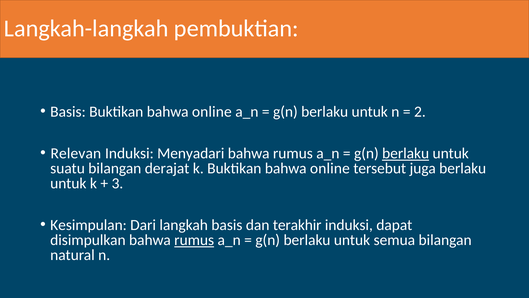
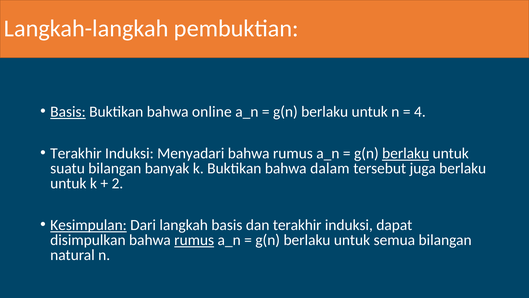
Basis underline: none -> present (68, 112)
2: 2 -> 4 (420, 112)
Relevan: Relevan -> Terakhir (76, 153)
derajat: derajat -> banyak (167, 168)
k Buktikan bahwa online: online -> dalam (330, 168)
3: 3 -> 2 (117, 183)
Kesimpulan underline: none -> present (89, 225)
